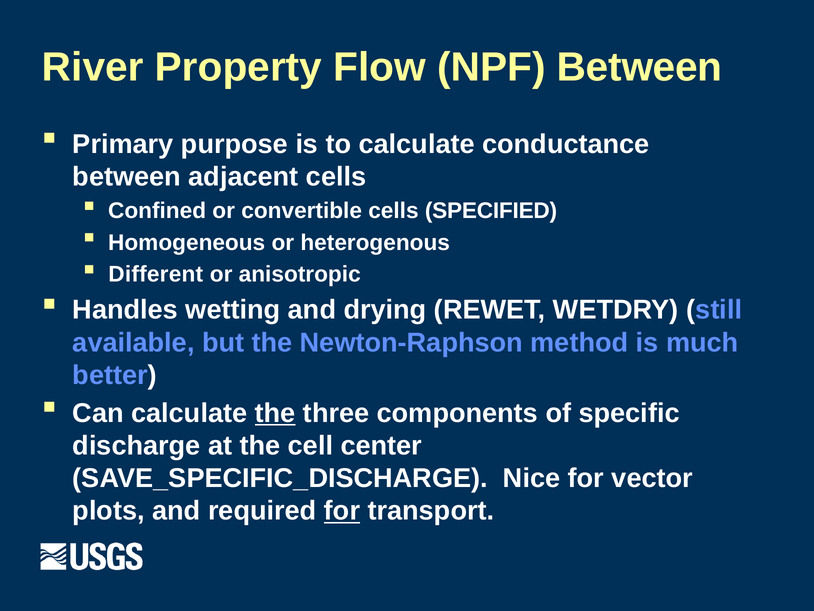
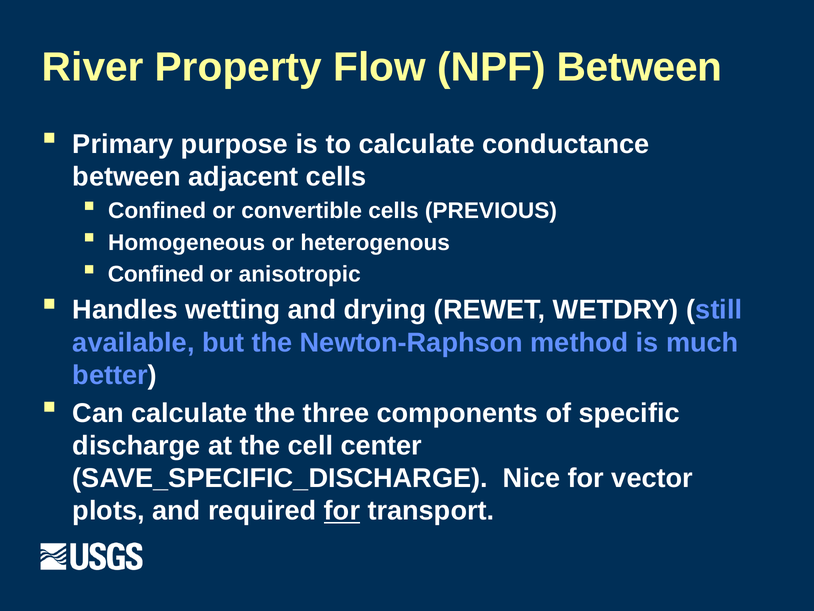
SPECIFIED: SPECIFIED -> PREVIOUS (491, 211)
Different: Different -> Confined (156, 274)
the underline: present -> none (275, 413)
